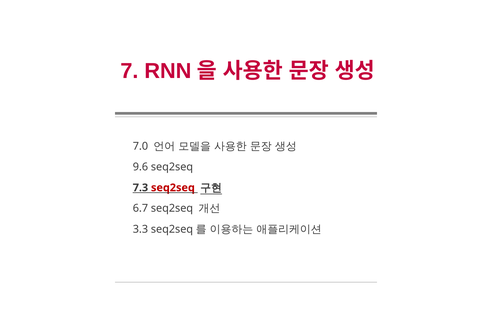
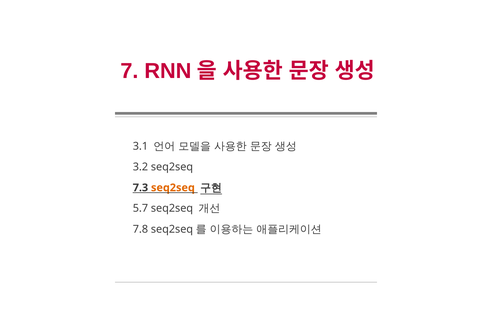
7.0: 7.0 -> 3.1 (140, 147)
9.6: 9.6 -> 3.2 (140, 167)
seq2seq colour: red -> orange (173, 188)
6.7: 6.7 -> 5.7 (140, 209)
3.3: 3.3 -> 7.8 (140, 230)
